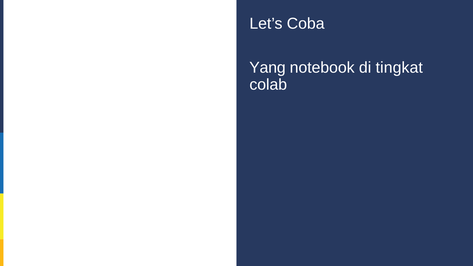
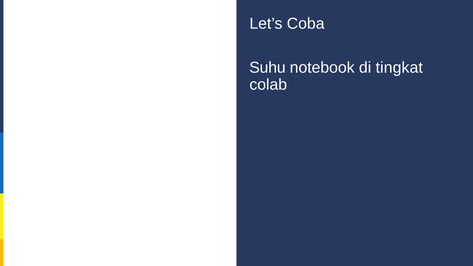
Yang: Yang -> Suhu (267, 68)
